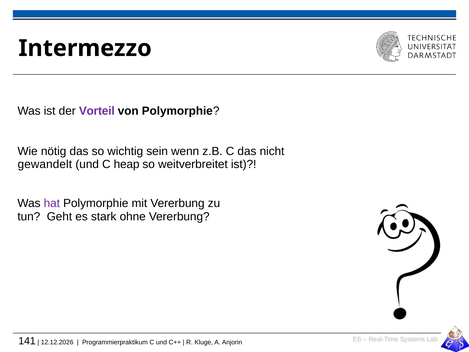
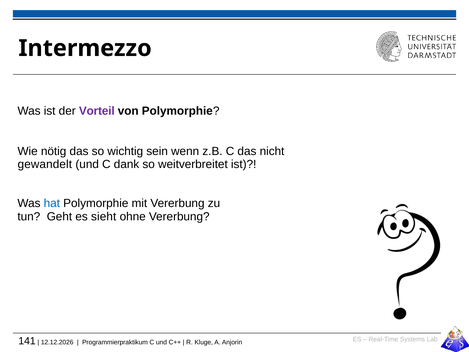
heap: heap -> dank (127, 164)
hat colour: purple -> blue (52, 203)
stark: stark -> sieht (104, 216)
